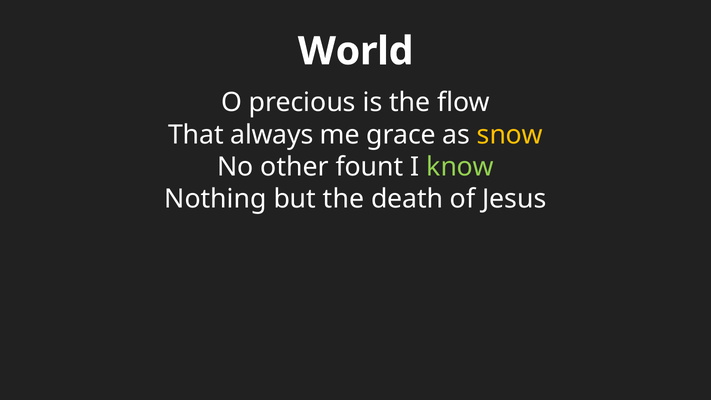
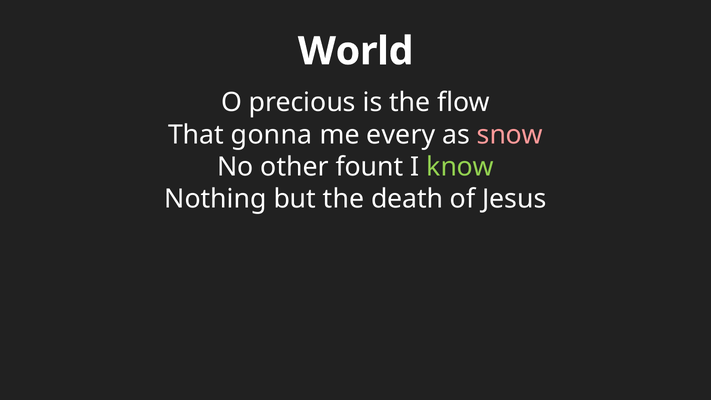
always: always -> gonna (272, 135)
grace: grace -> every (401, 135)
snow colour: yellow -> pink (510, 135)
